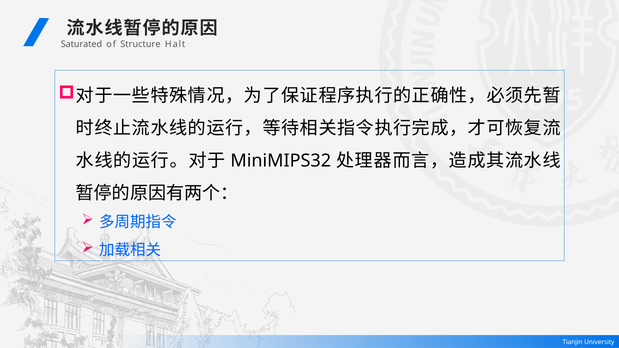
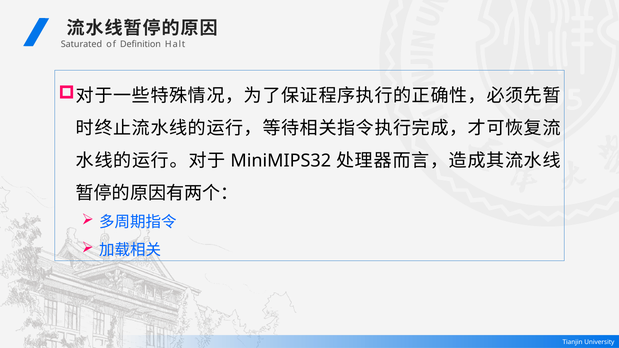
Structure: Structure -> Definition (140, 45)
